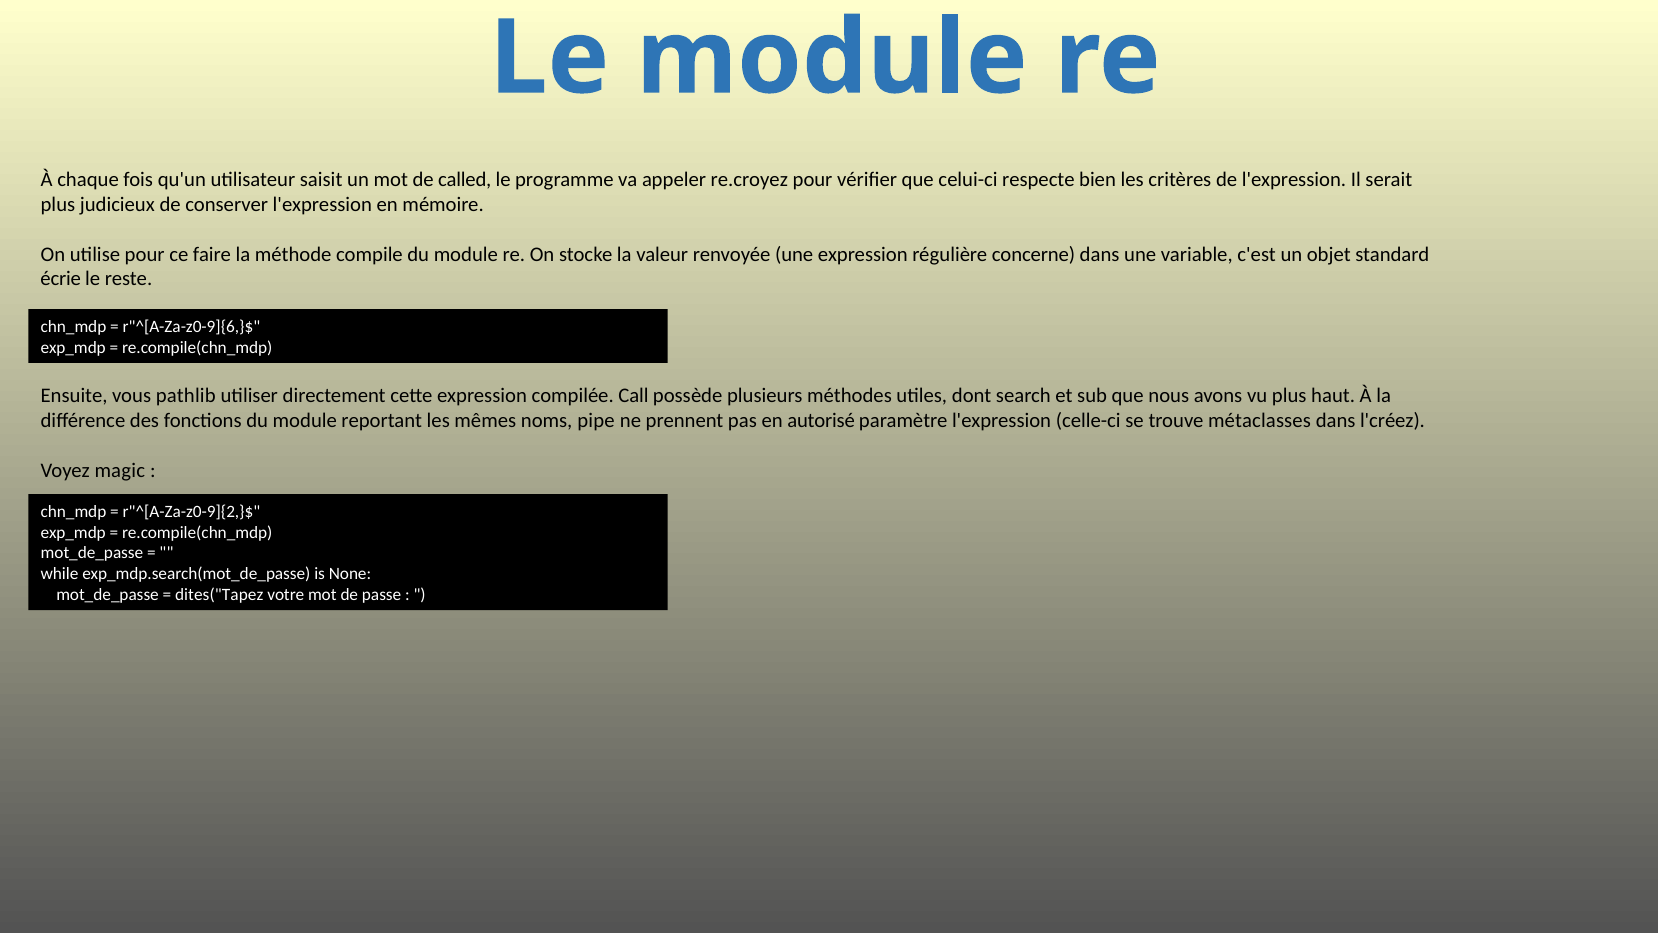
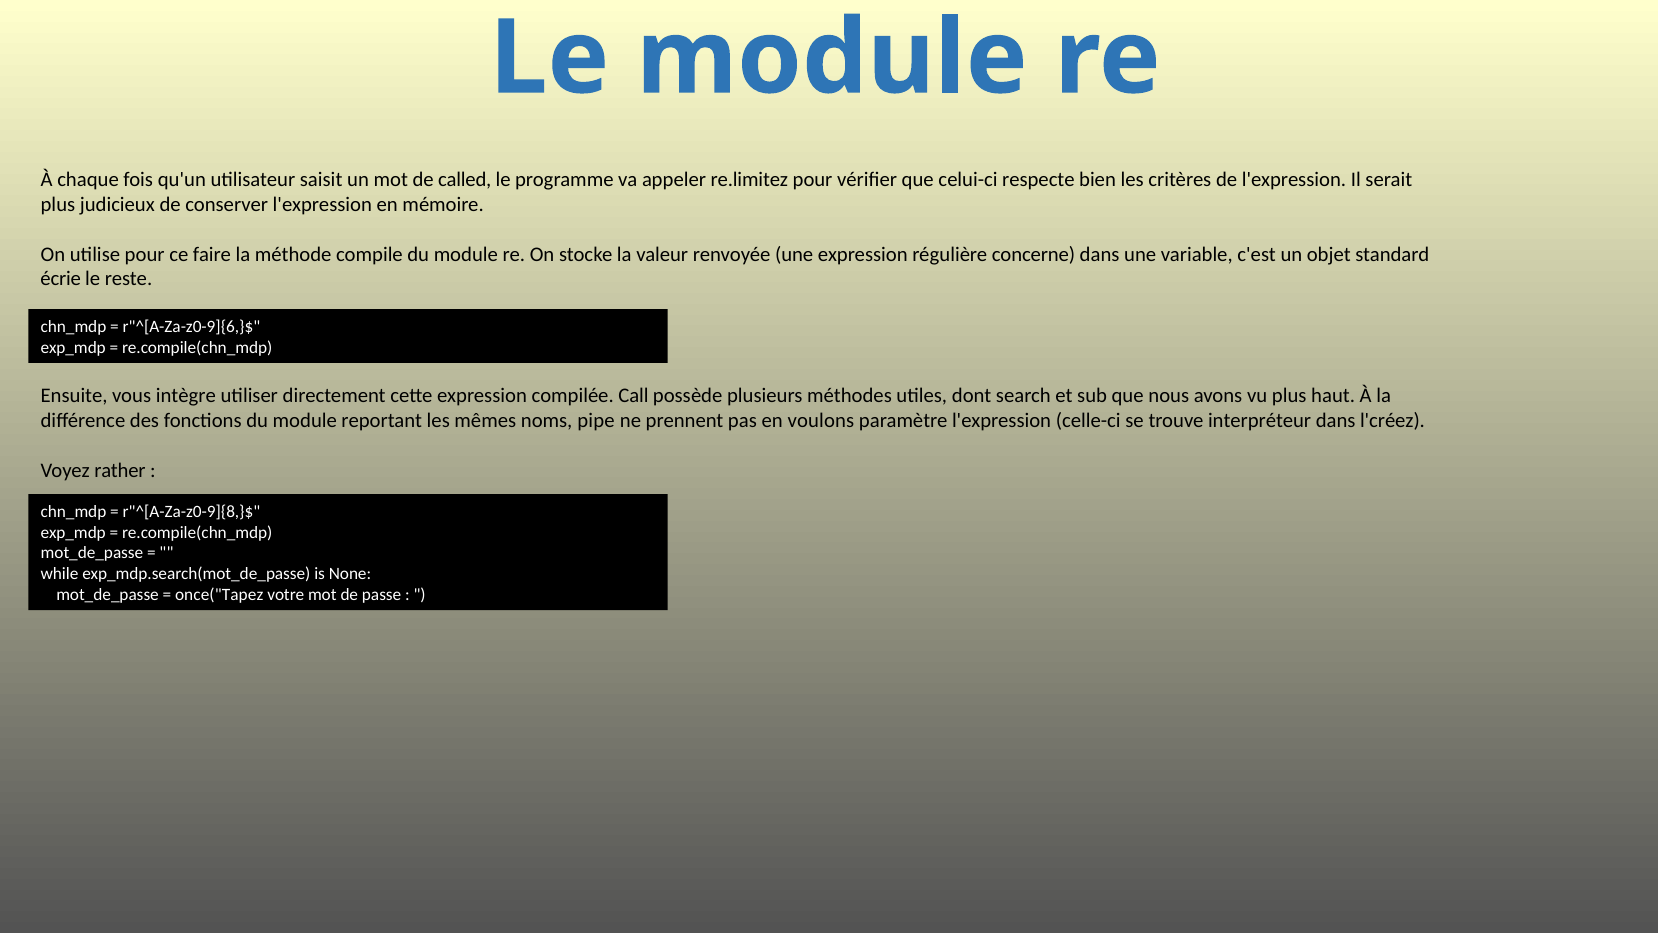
re.croyez: re.croyez -> re.limitez (749, 180)
pathlib: pathlib -> intègre (186, 396)
autorisé: autorisé -> voulons (821, 421)
métaclasses: métaclasses -> interpréteur (1260, 421)
magic: magic -> rather (120, 470)
r"^[A-Za-z0-9]{2,}$: r"^[A-Za-z0-9]{2,}$ -> r"^[A-Za-z0-9]{8,}$ (192, 512)
dites("Tapez: dites("Tapez -> once("Tapez (219, 595)
